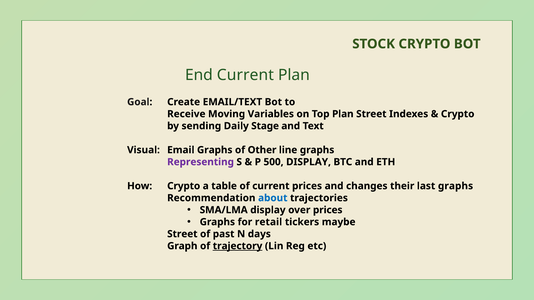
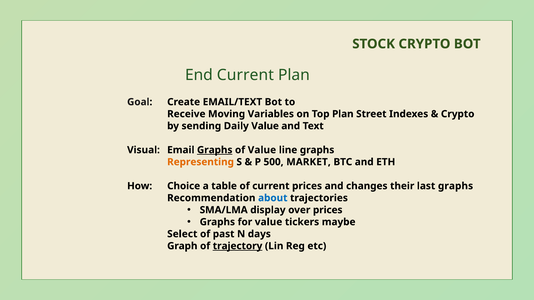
Daily Stage: Stage -> Value (265, 126)
Graphs underline: none -> present (215, 150)
of Other: Other -> Value (262, 150)
Representing colour: purple -> orange (201, 162)
500 DISPLAY: DISPLAY -> MARKET (308, 162)
How Crypto: Crypto -> Choice (184, 186)
for retail: retail -> value (269, 222)
Street: Street -> Select (182, 234)
